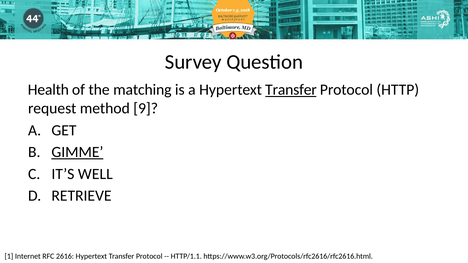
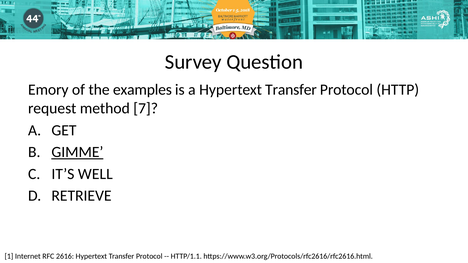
Health: Health -> Emory (48, 90)
matching: matching -> examples (142, 90)
Transfer underline: present -> none (291, 90)
9: 9 -> 7 (146, 109)
